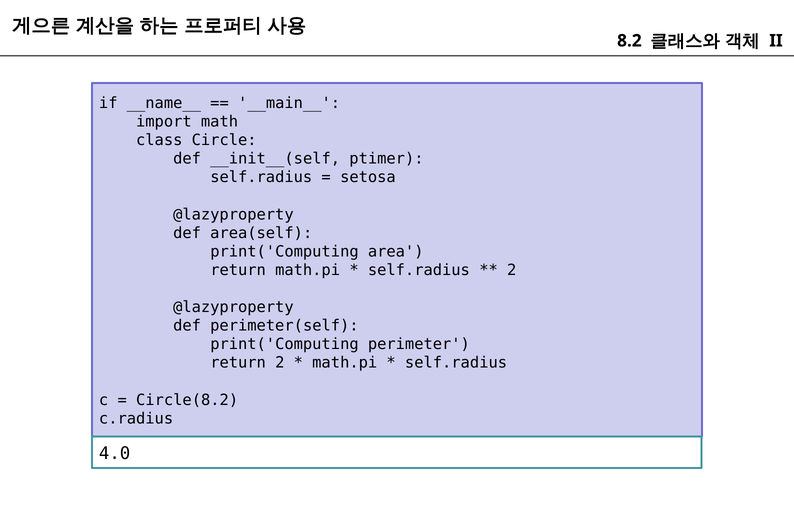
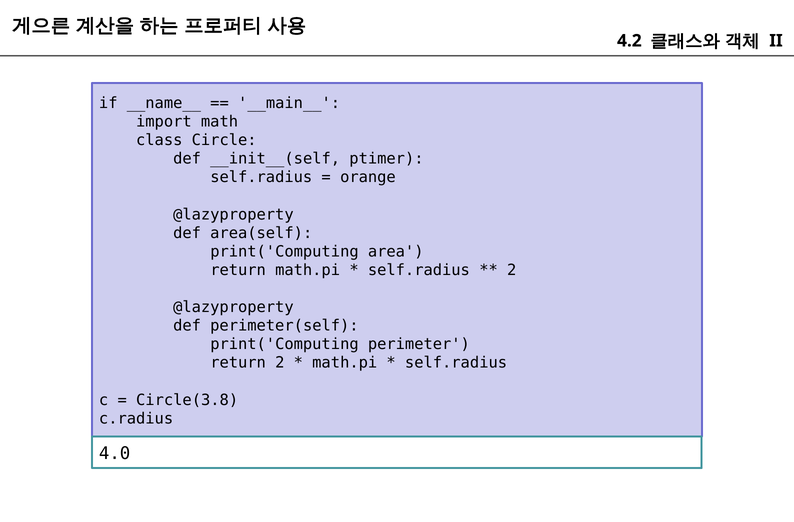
8.2: 8.2 -> 4.2 (629, 41)
setosa: setosa -> orange (368, 177)
Circle(8.2: Circle(8.2 -> Circle(3.8 (187, 400)
